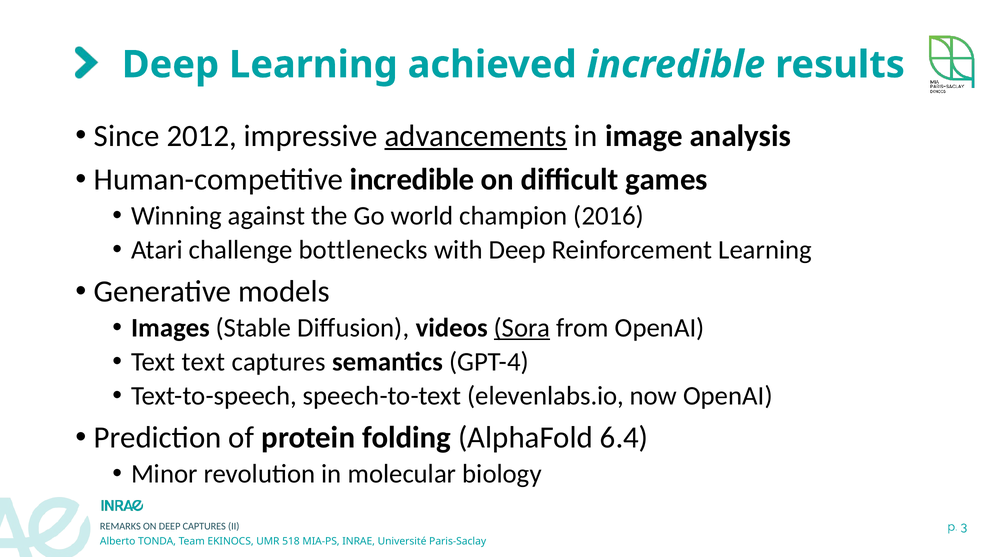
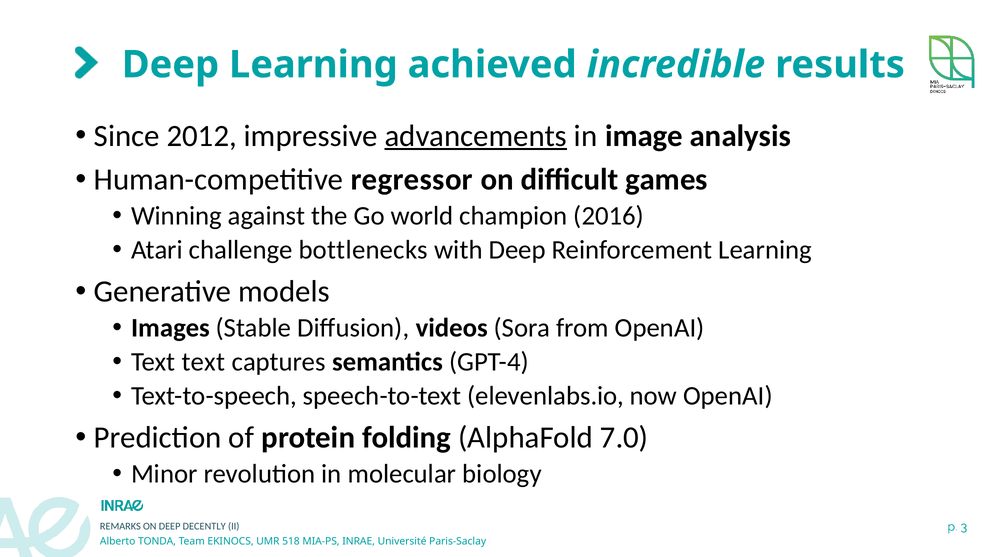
Human-competitive incredible: incredible -> regressor (412, 179)
Sora underline: present -> none (522, 327)
6.4: 6.4 -> 7.0 (624, 437)
DEEP CAPTURES: CAPTURES -> DECENTLY (204, 526)
